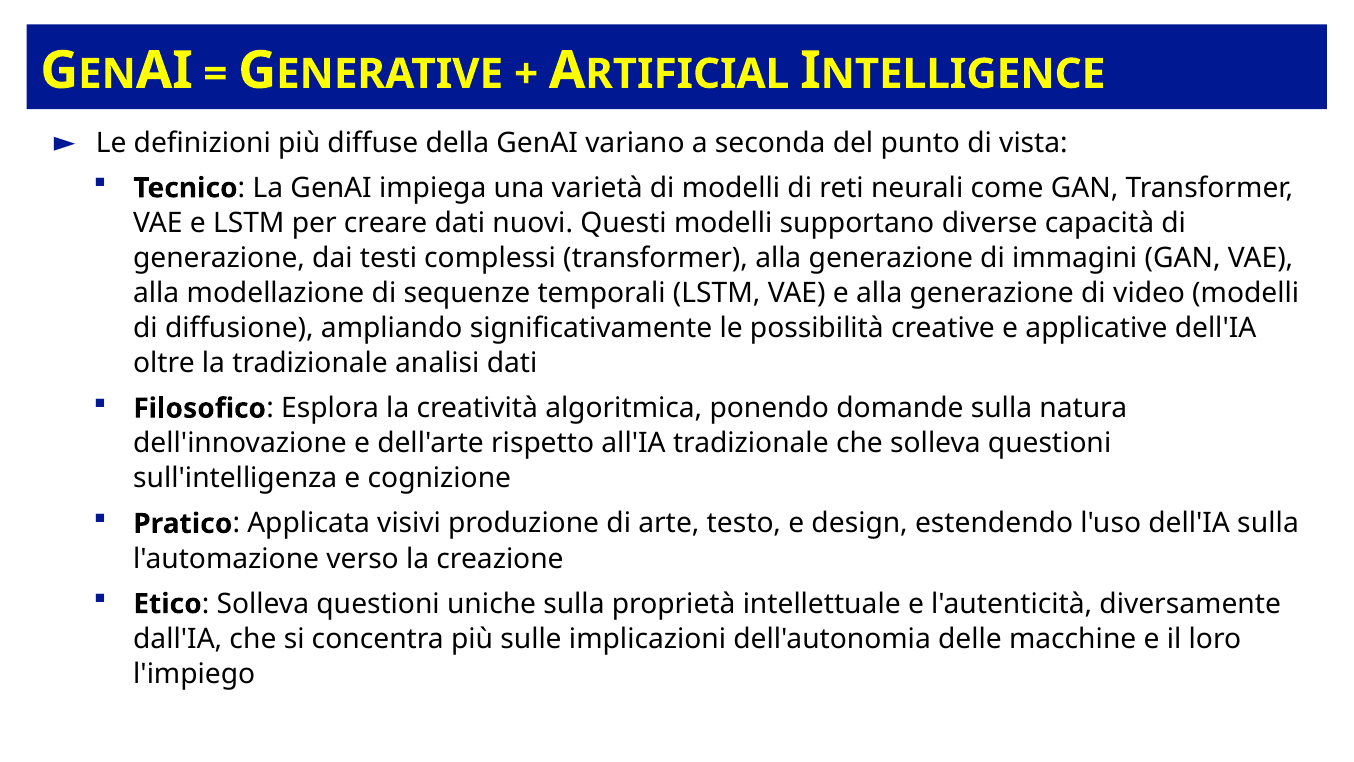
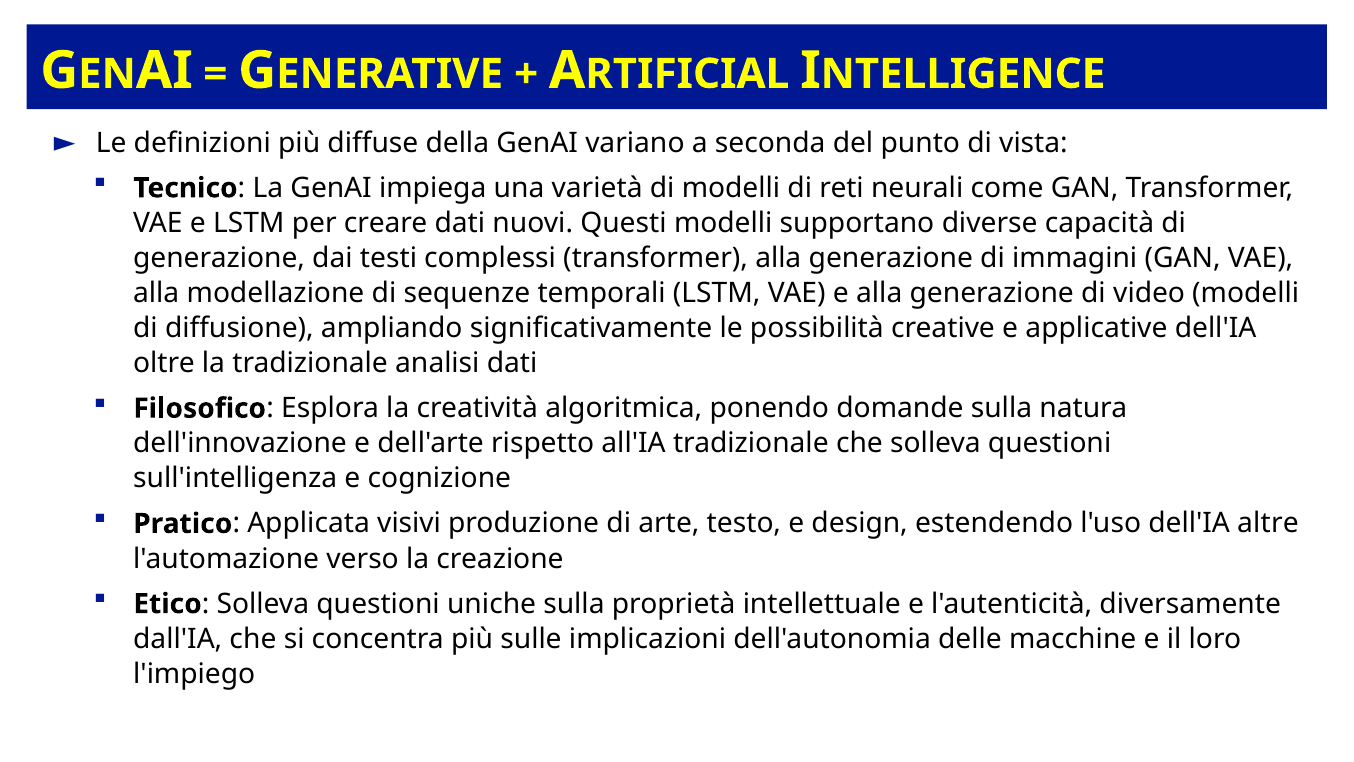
dell'IA sulla: sulla -> altre (1268, 523)
